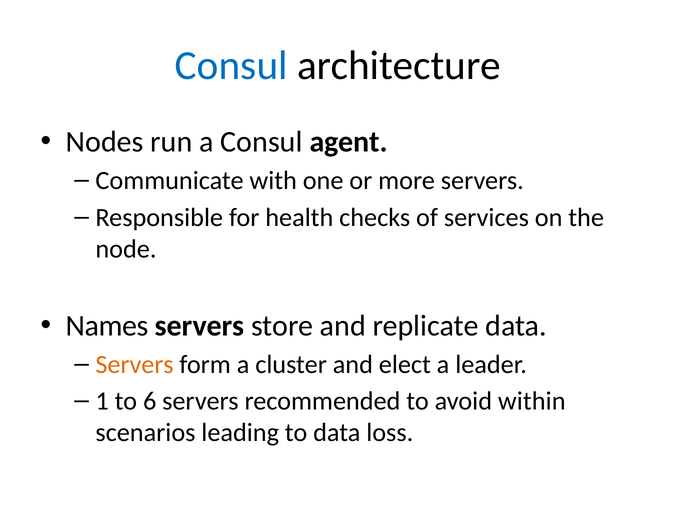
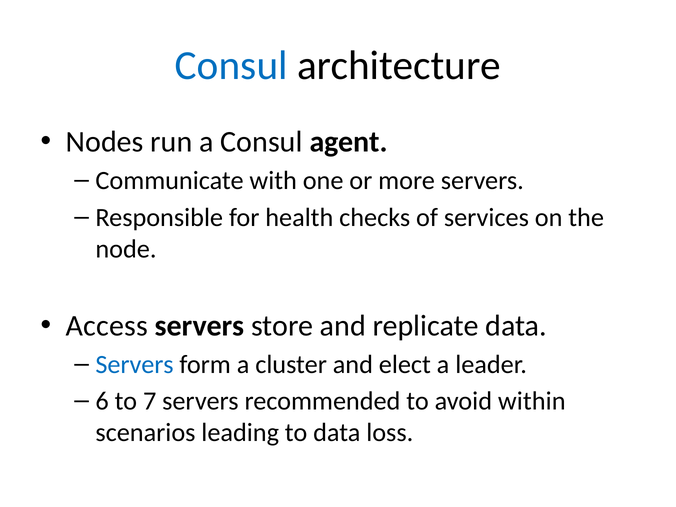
Names: Names -> Access (107, 326)
Servers colour: orange -> blue (135, 364)
1: 1 -> 6 (102, 401)
6: 6 -> 7 (150, 401)
